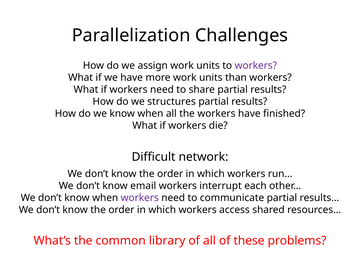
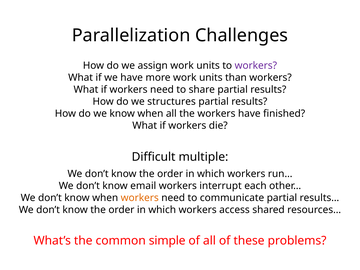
network: network -> multiple (203, 157)
workers colour: purple -> orange (140, 198)
library: library -> simple (167, 241)
